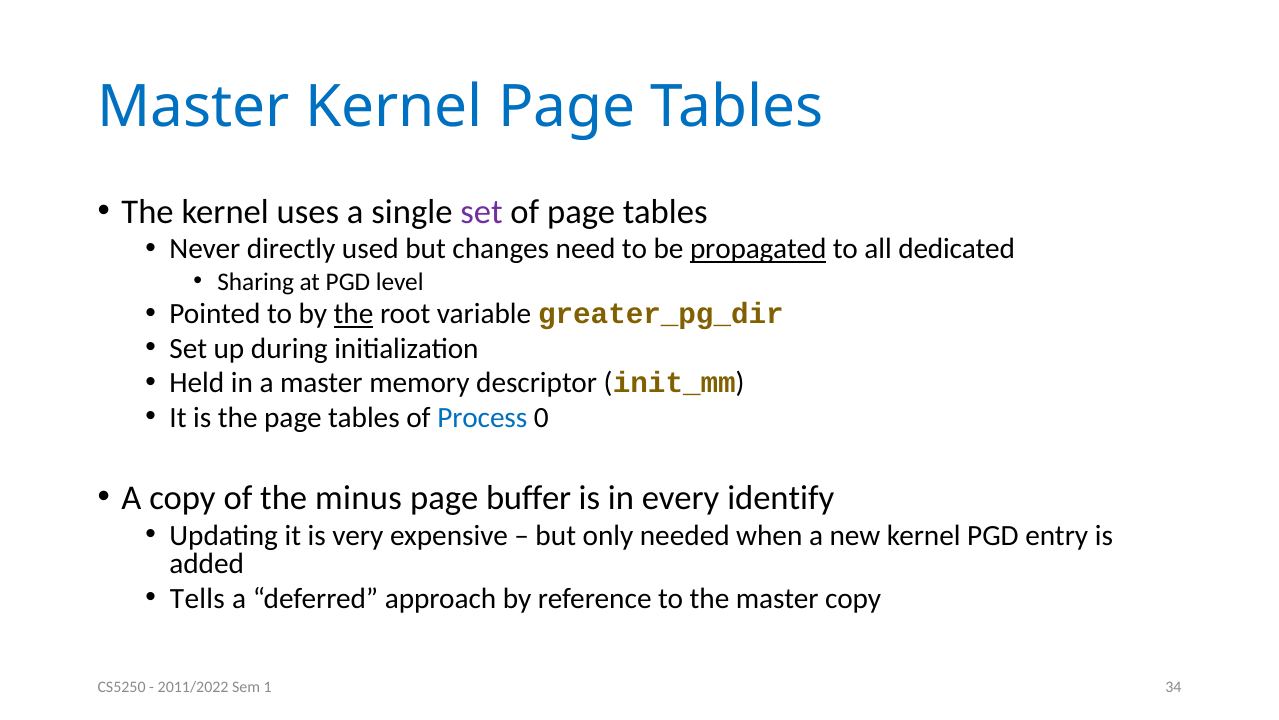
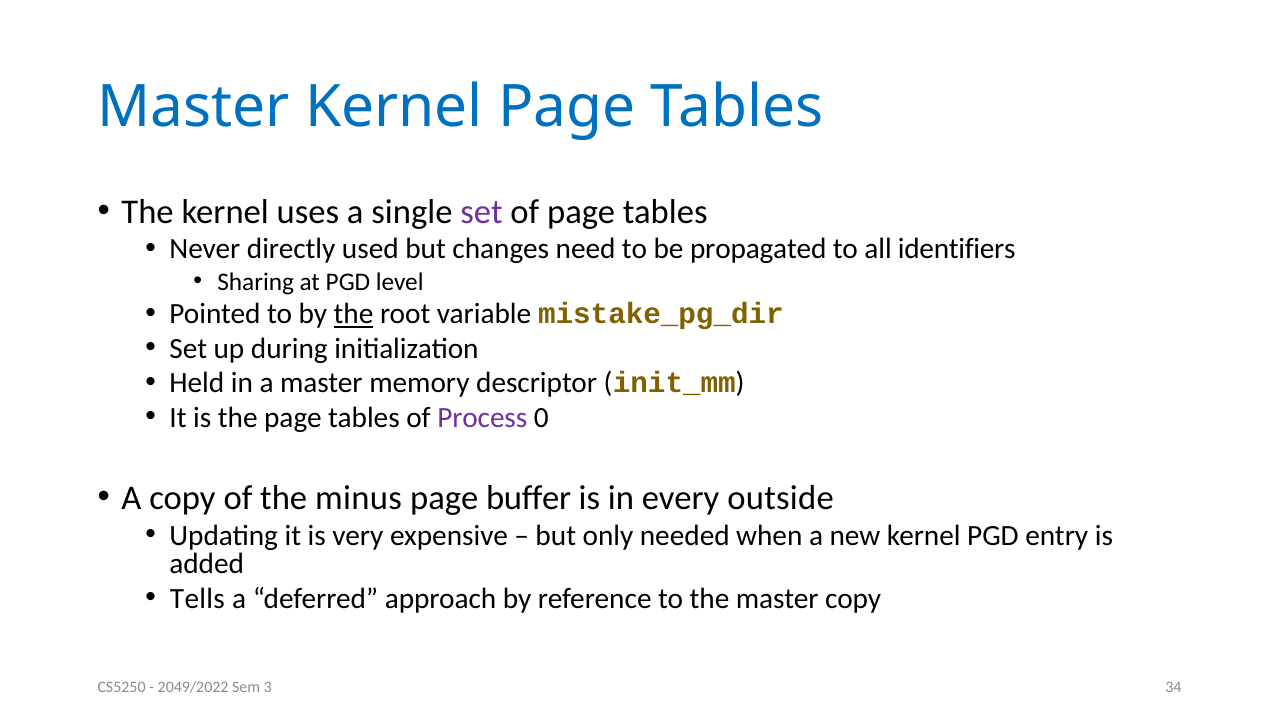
propagated underline: present -> none (758, 249)
dedicated: dedicated -> identifiers (957, 249)
greater_pg_dir: greater_pg_dir -> mistake_pg_dir (661, 314)
Process colour: blue -> purple (482, 417)
identify: identify -> outside (781, 498)
2011/2022: 2011/2022 -> 2049/2022 (193, 687)
1: 1 -> 3 (268, 687)
